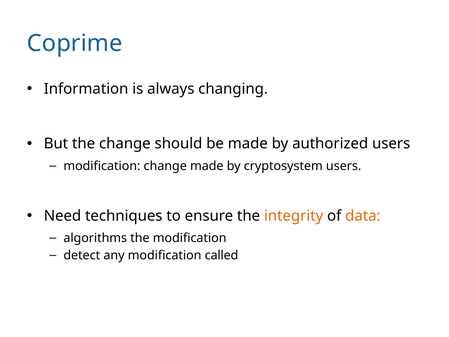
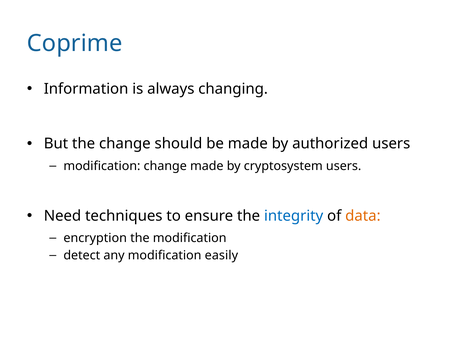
integrity colour: orange -> blue (294, 216)
algorithms: algorithms -> encryption (95, 238)
called: called -> easily (221, 255)
